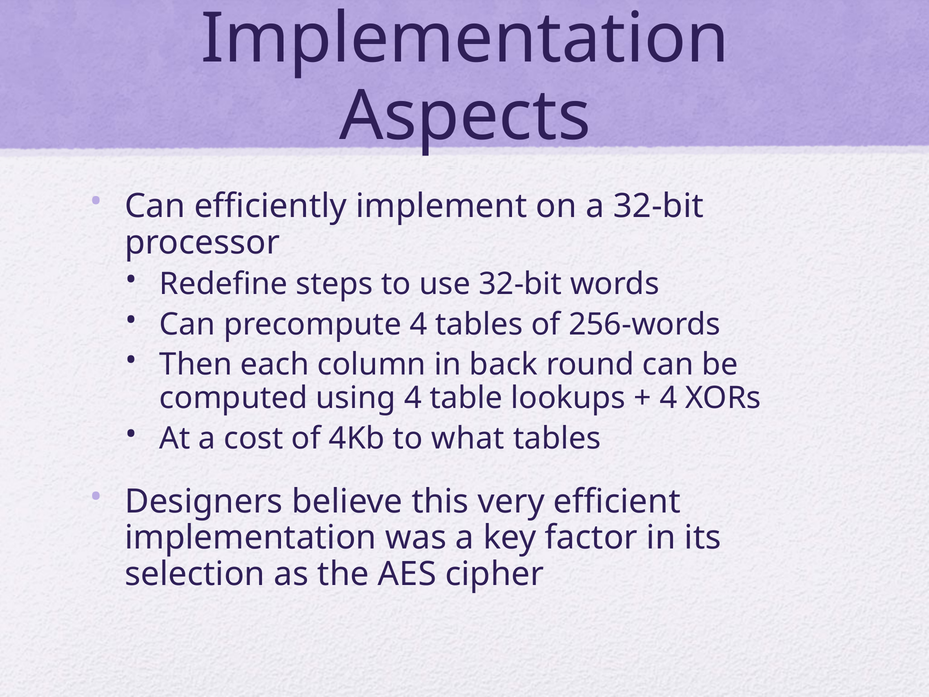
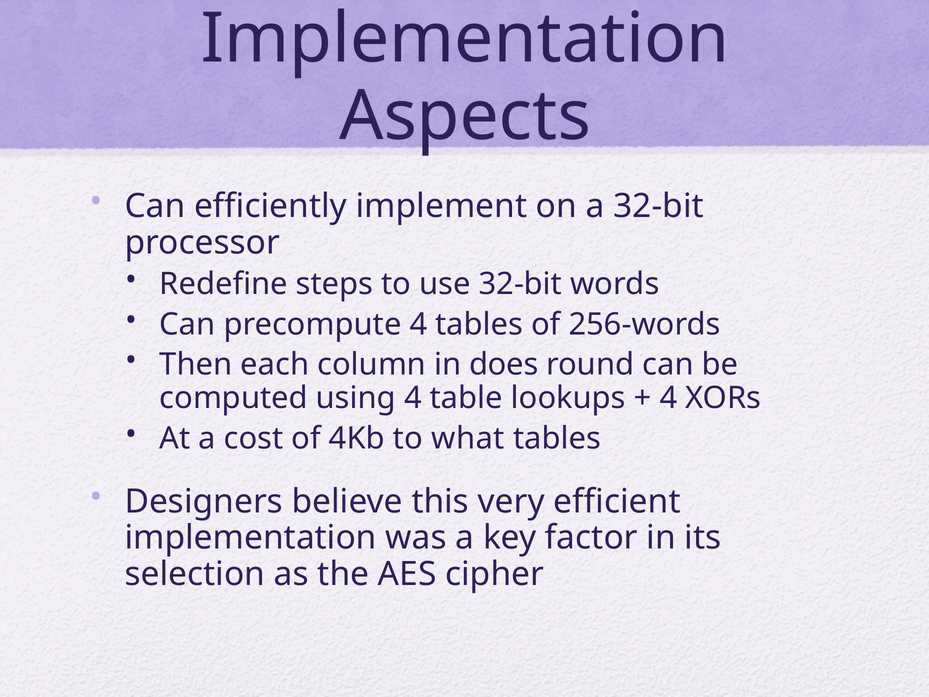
back: back -> does (504, 365)
